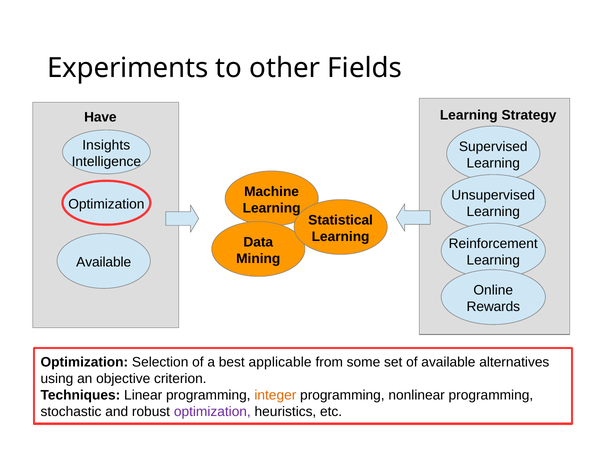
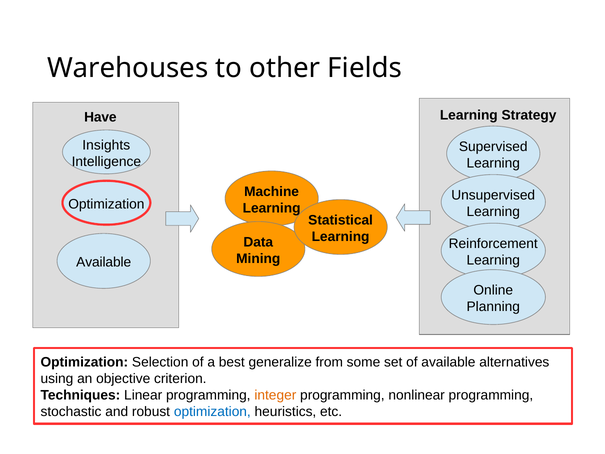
Experiments: Experiments -> Warehouses (128, 68)
Rewards: Rewards -> Planning (493, 307)
applicable: applicable -> generalize (280, 362)
optimization colour: purple -> blue (212, 411)
